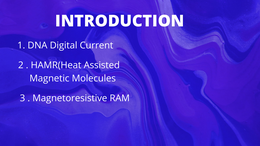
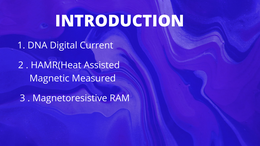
Molecules: Molecules -> Measured (94, 78)
